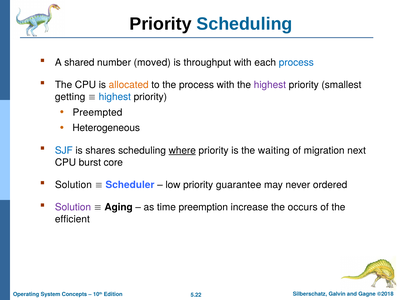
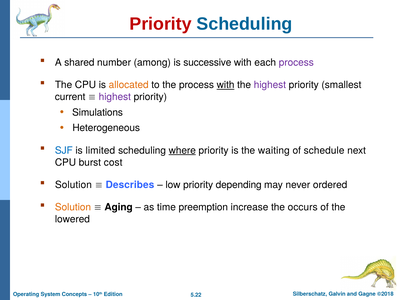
Priority colour: black -> red (161, 24)
moved: moved -> among (152, 63)
throughput: throughput -> successive (207, 63)
process colour: blue -> purple (296, 63)
with underline: none -> present (226, 85)
getting: getting -> current (70, 97)
highest colour: blue -> purple (115, 97)
Preempted: Preempted -> Simulations (98, 113)
shares: shares -> limited (100, 150)
migration: migration -> schedule (324, 150)
core: core -> cost (113, 162)
Scheduler: Scheduler -> Describes (130, 185)
guarantee: guarantee -> depending (239, 185)
Solution colour: purple -> orange (73, 207)
efficient: efficient -> lowered (72, 219)
